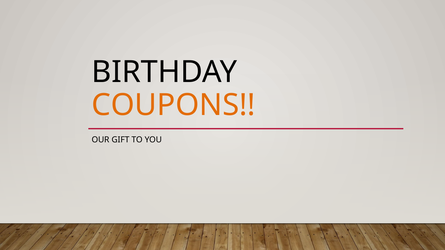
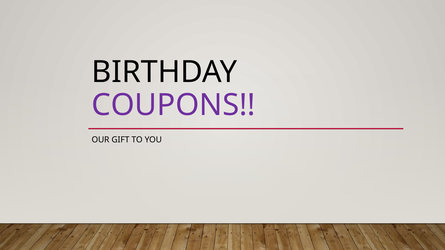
COUPONS colour: orange -> purple (174, 105)
